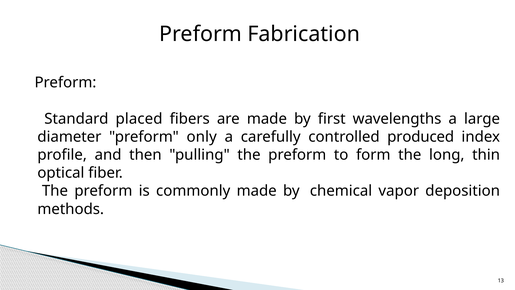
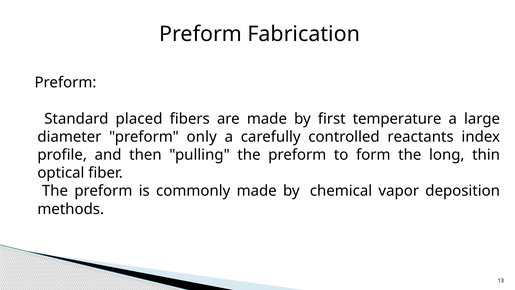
wavelengths: wavelengths -> temperature (397, 119)
produced: produced -> reactants (421, 137)
